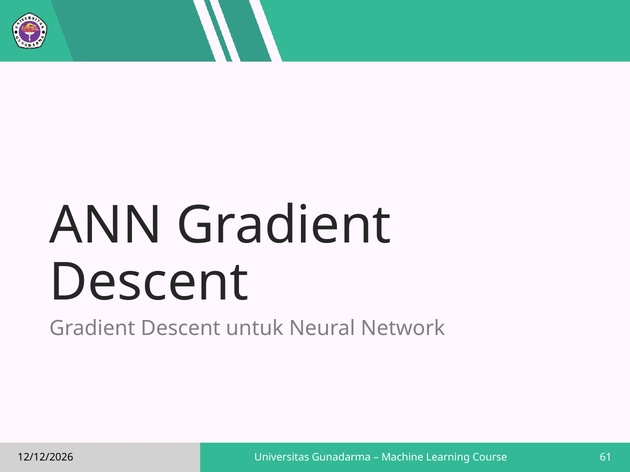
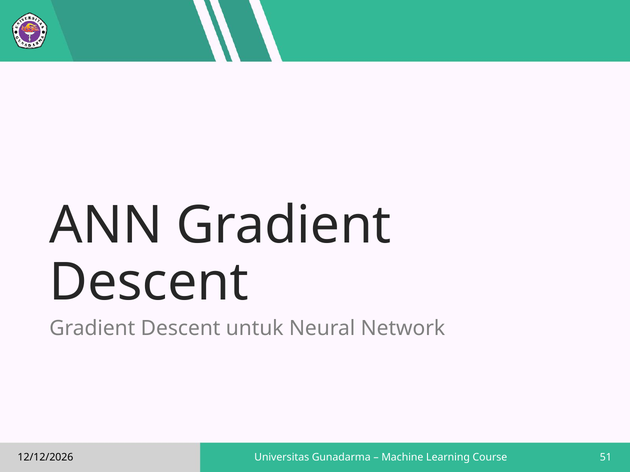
61: 61 -> 51 (606, 458)
